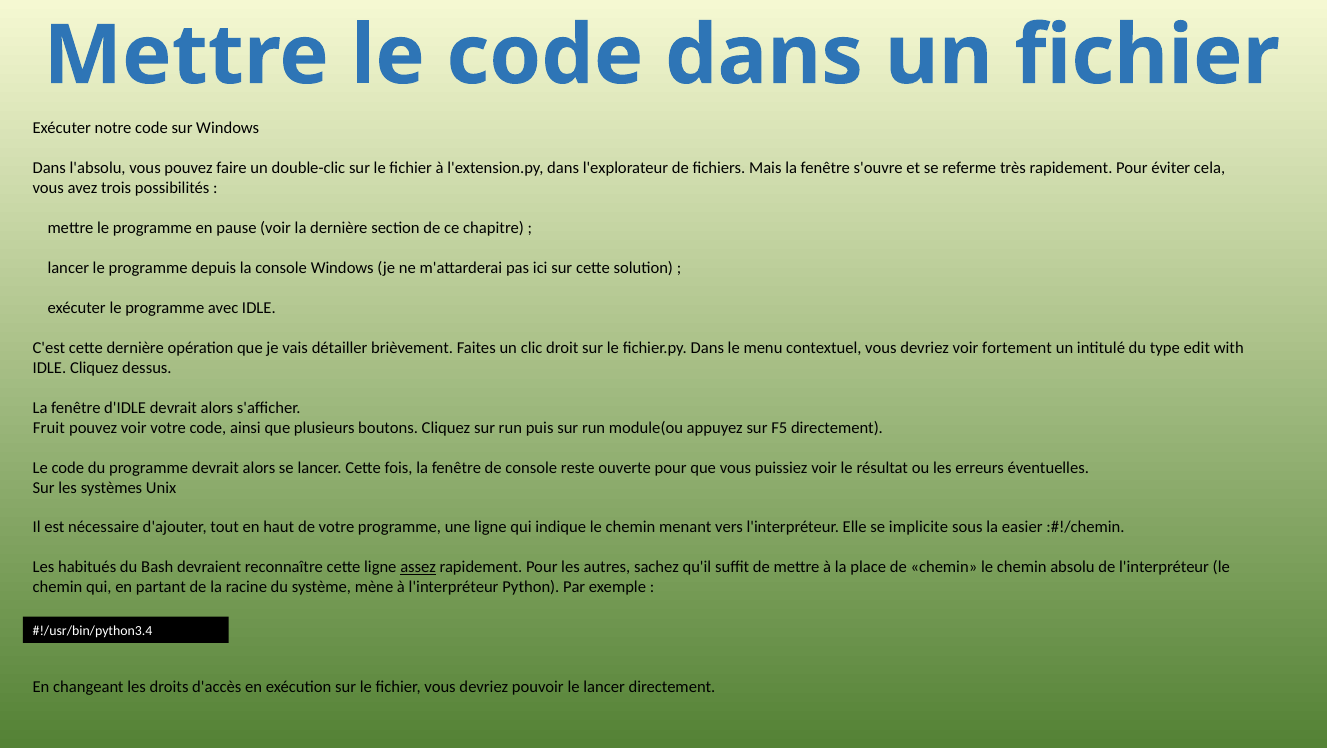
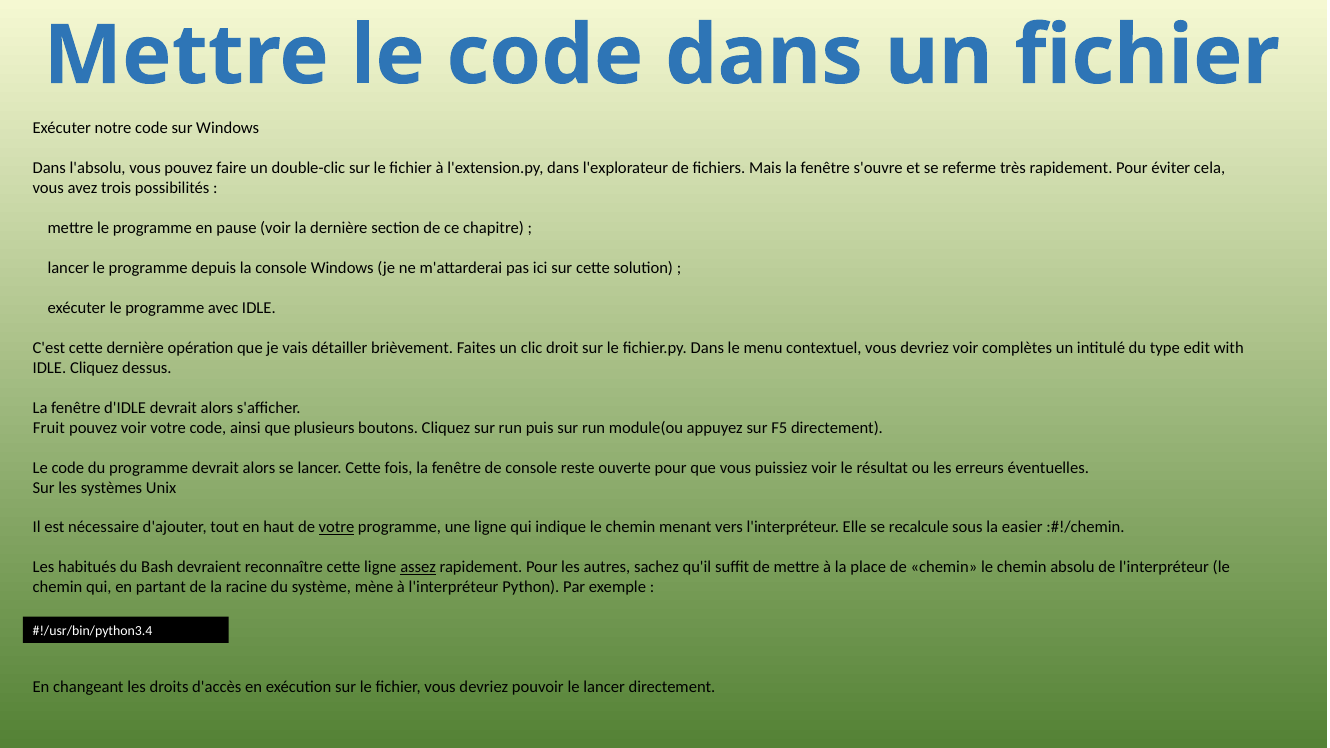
fortement: fortement -> complètes (1017, 348)
votre underline: none -> present (337, 528)
implicite: implicite -> recalcule (919, 528)
